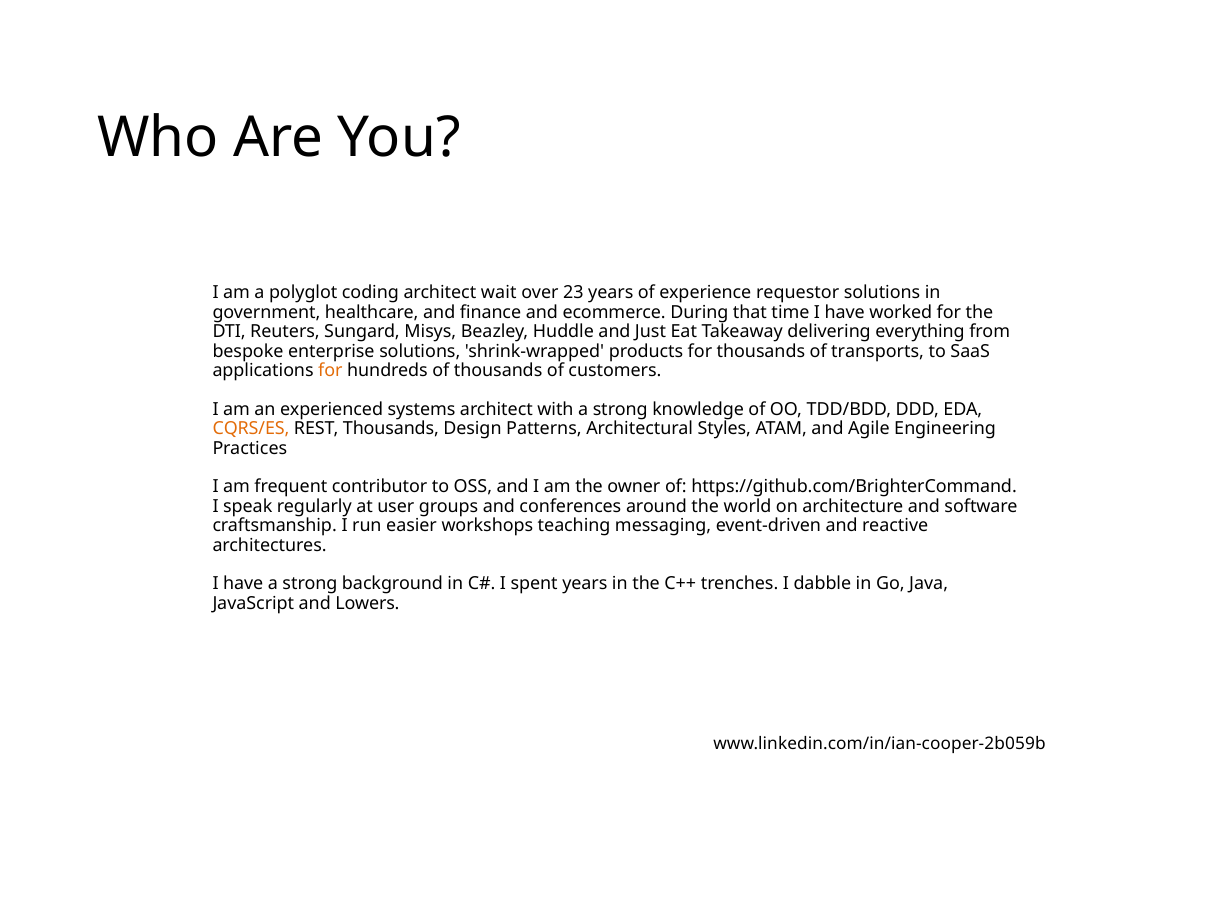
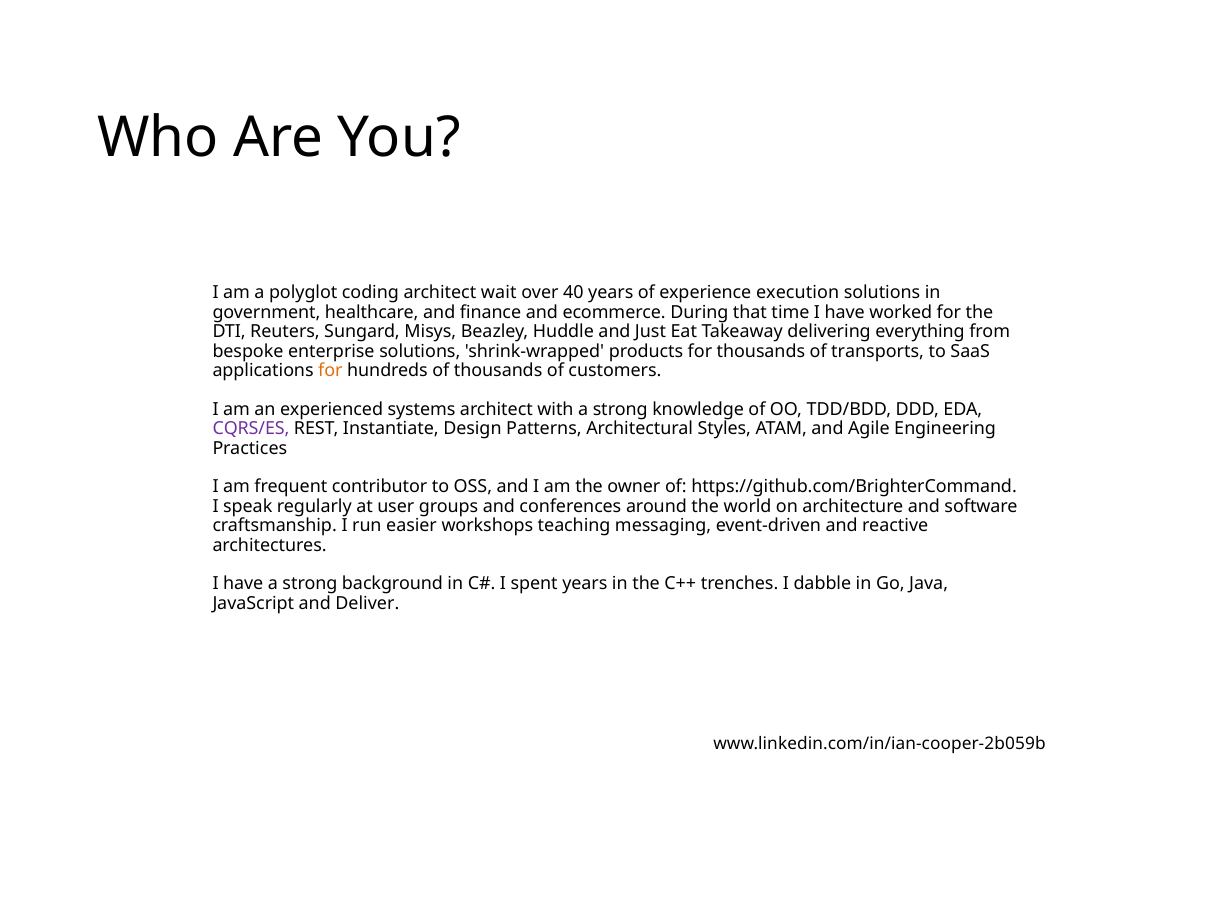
23: 23 -> 40 (573, 293)
requestor: requestor -> execution (798, 293)
CQRS/ES colour: orange -> purple (251, 429)
REST Thousands: Thousands -> Instantiate (391, 429)
Lowers: Lowers -> Deliver (367, 603)
